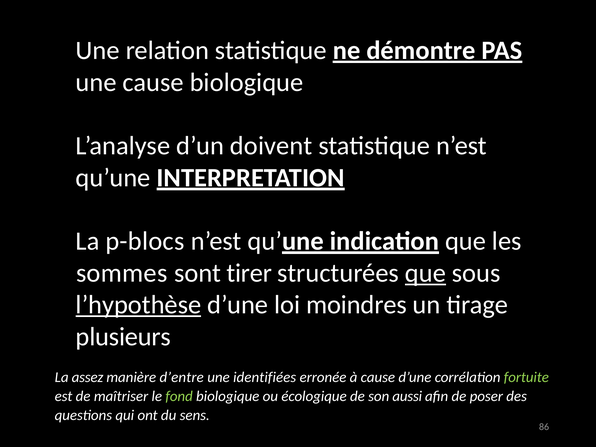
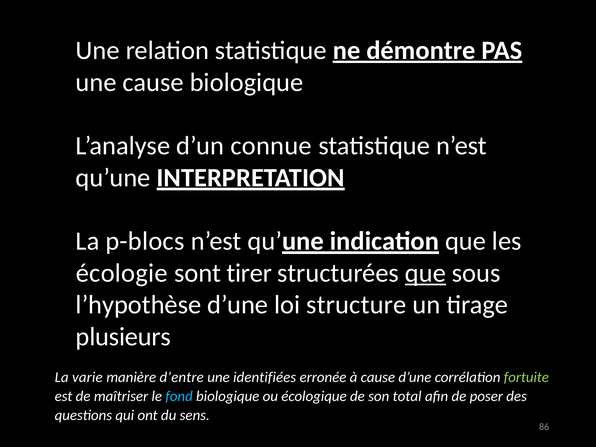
doivent: doivent -> connue (271, 146)
sommes: sommes -> écologie (122, 273)
l’hypothèse underline: present -> none (138, 305)
moindres: moindres -> structure (356, 305)
assez: assez -> varie (87, 377)
fond colour: light green -> light blue (179, 396)
aussi: aussi -> total (407, 396)
